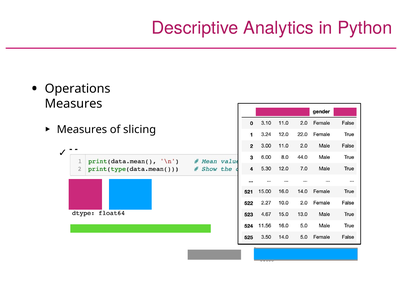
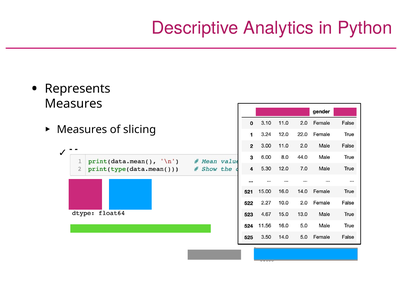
Operations: Operations -> Represents (78, 89)
